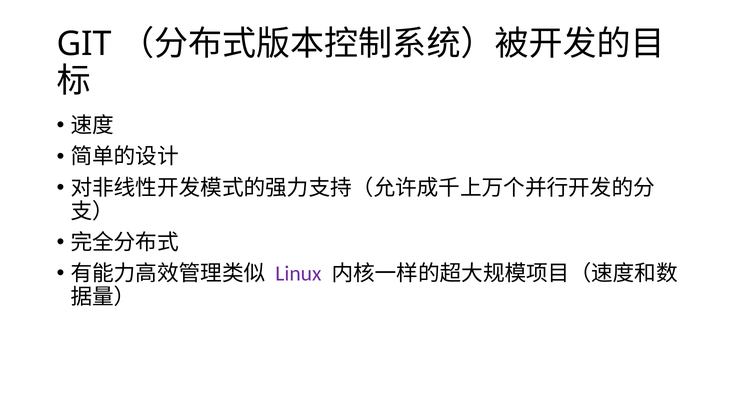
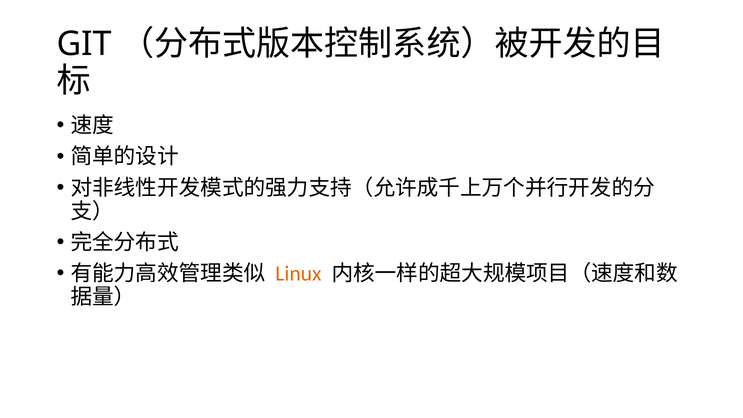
Linux colour: purple -> orange (298, 274)
